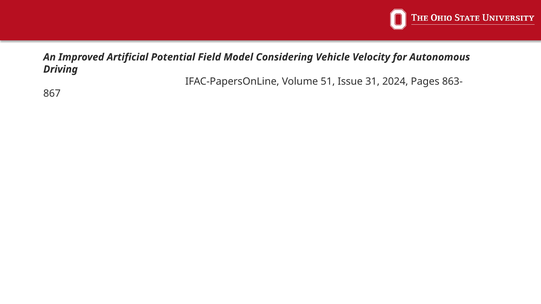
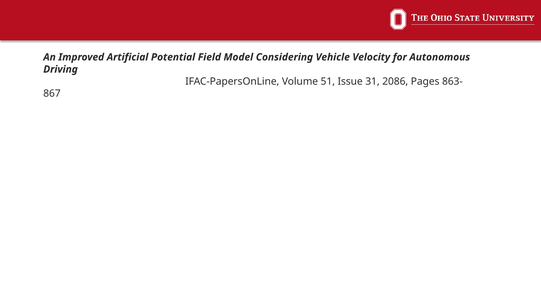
2024: 2024 -> 2086 (395, 82)
